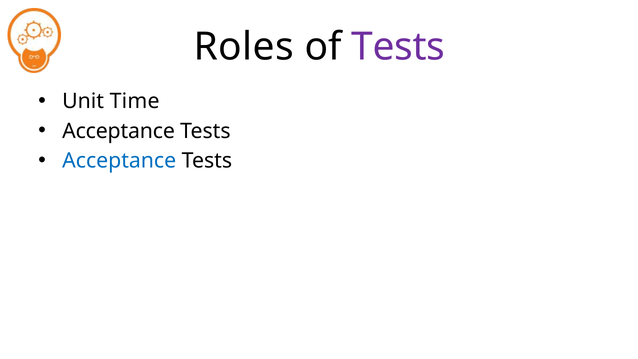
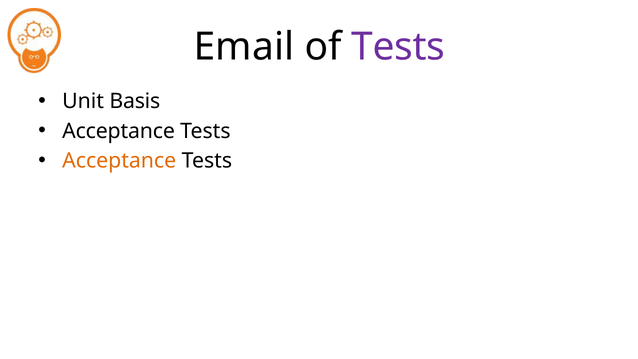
Roles: Roles -> Email (244, 47)
Time: Time -> Basis (135, 101)
Acceptance colour: blue -> orange (119, 161)
